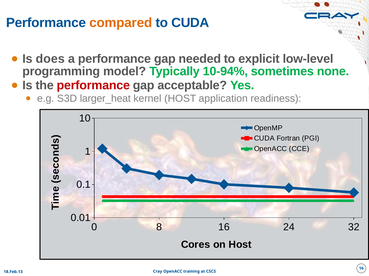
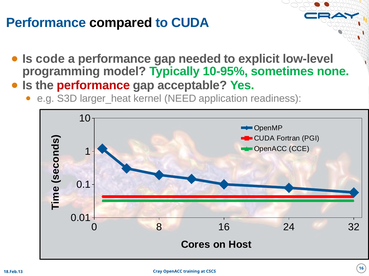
compared colour: orange -> black (121, 23)
does: does -> code (50, 59)
10-94%: 10-94% -> 10-95% (225, 72)
kernel HOST: HOST -> NEED (180, 99)
